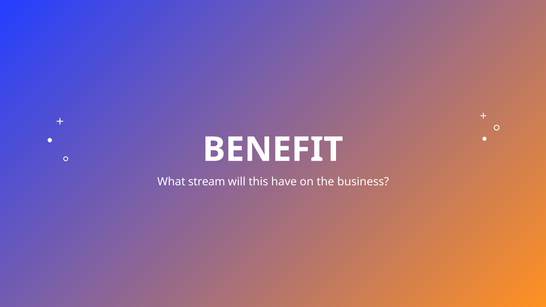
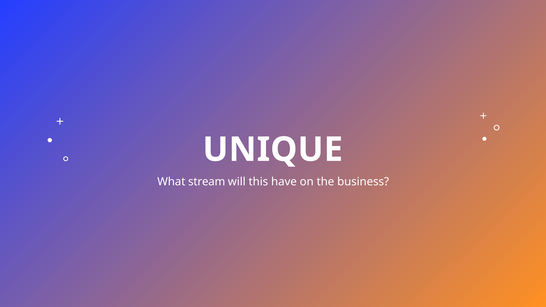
BENEFIT: BENEFIT -> UNIQUE (273, 150)
